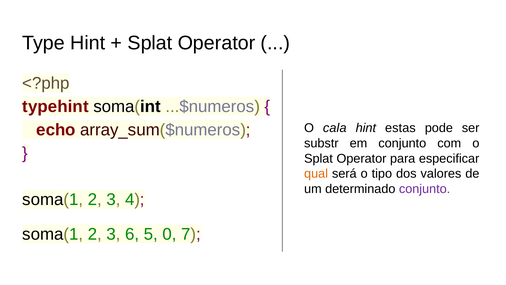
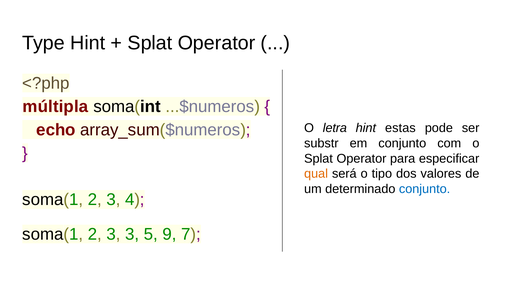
typehint: typehint -> múltipla (55, 106)
cala: cala -> letra (335, 128)
conjunto colour: purple -> blue (425, 189)
3 6: 6 -> 3 (132, 234)
0: 0 -> 9 (169, 234)
